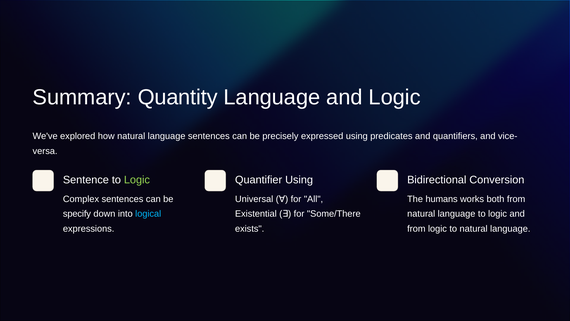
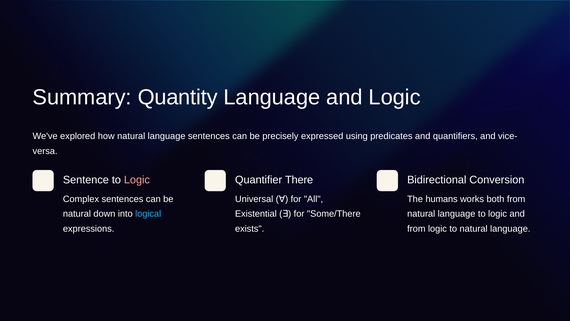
Logic colour: light green -> pink (137, 180)
Quantifier Using: Using -> There (299, 180)
specify: specify -> natural (77, 214)
